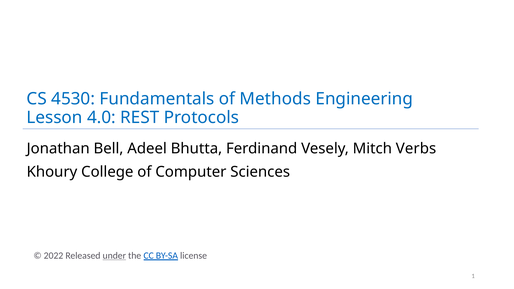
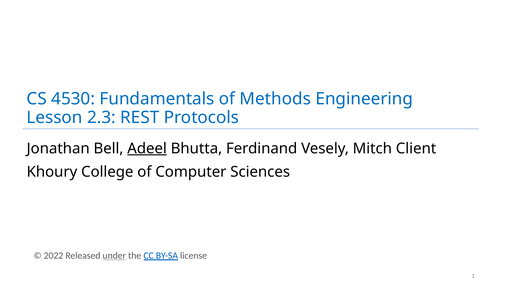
4.0: 4.0 -> 2.3 (101, 117)
Adeel underline: none -> present (147, 148)
Verbs: Verbs -> Client (416, 148)
